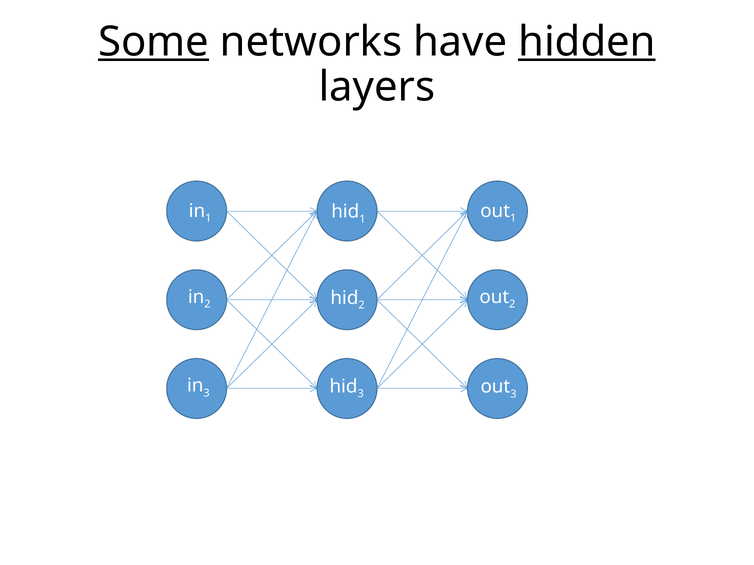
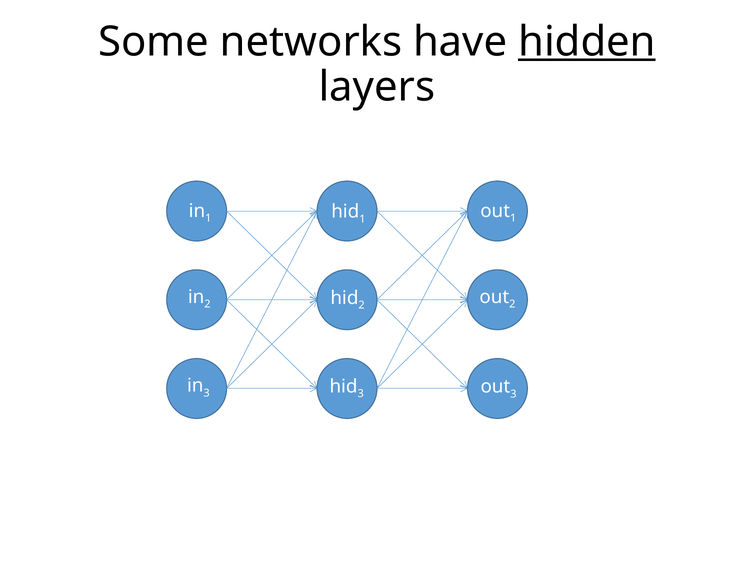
Some underline: present -> none (154, 42)
